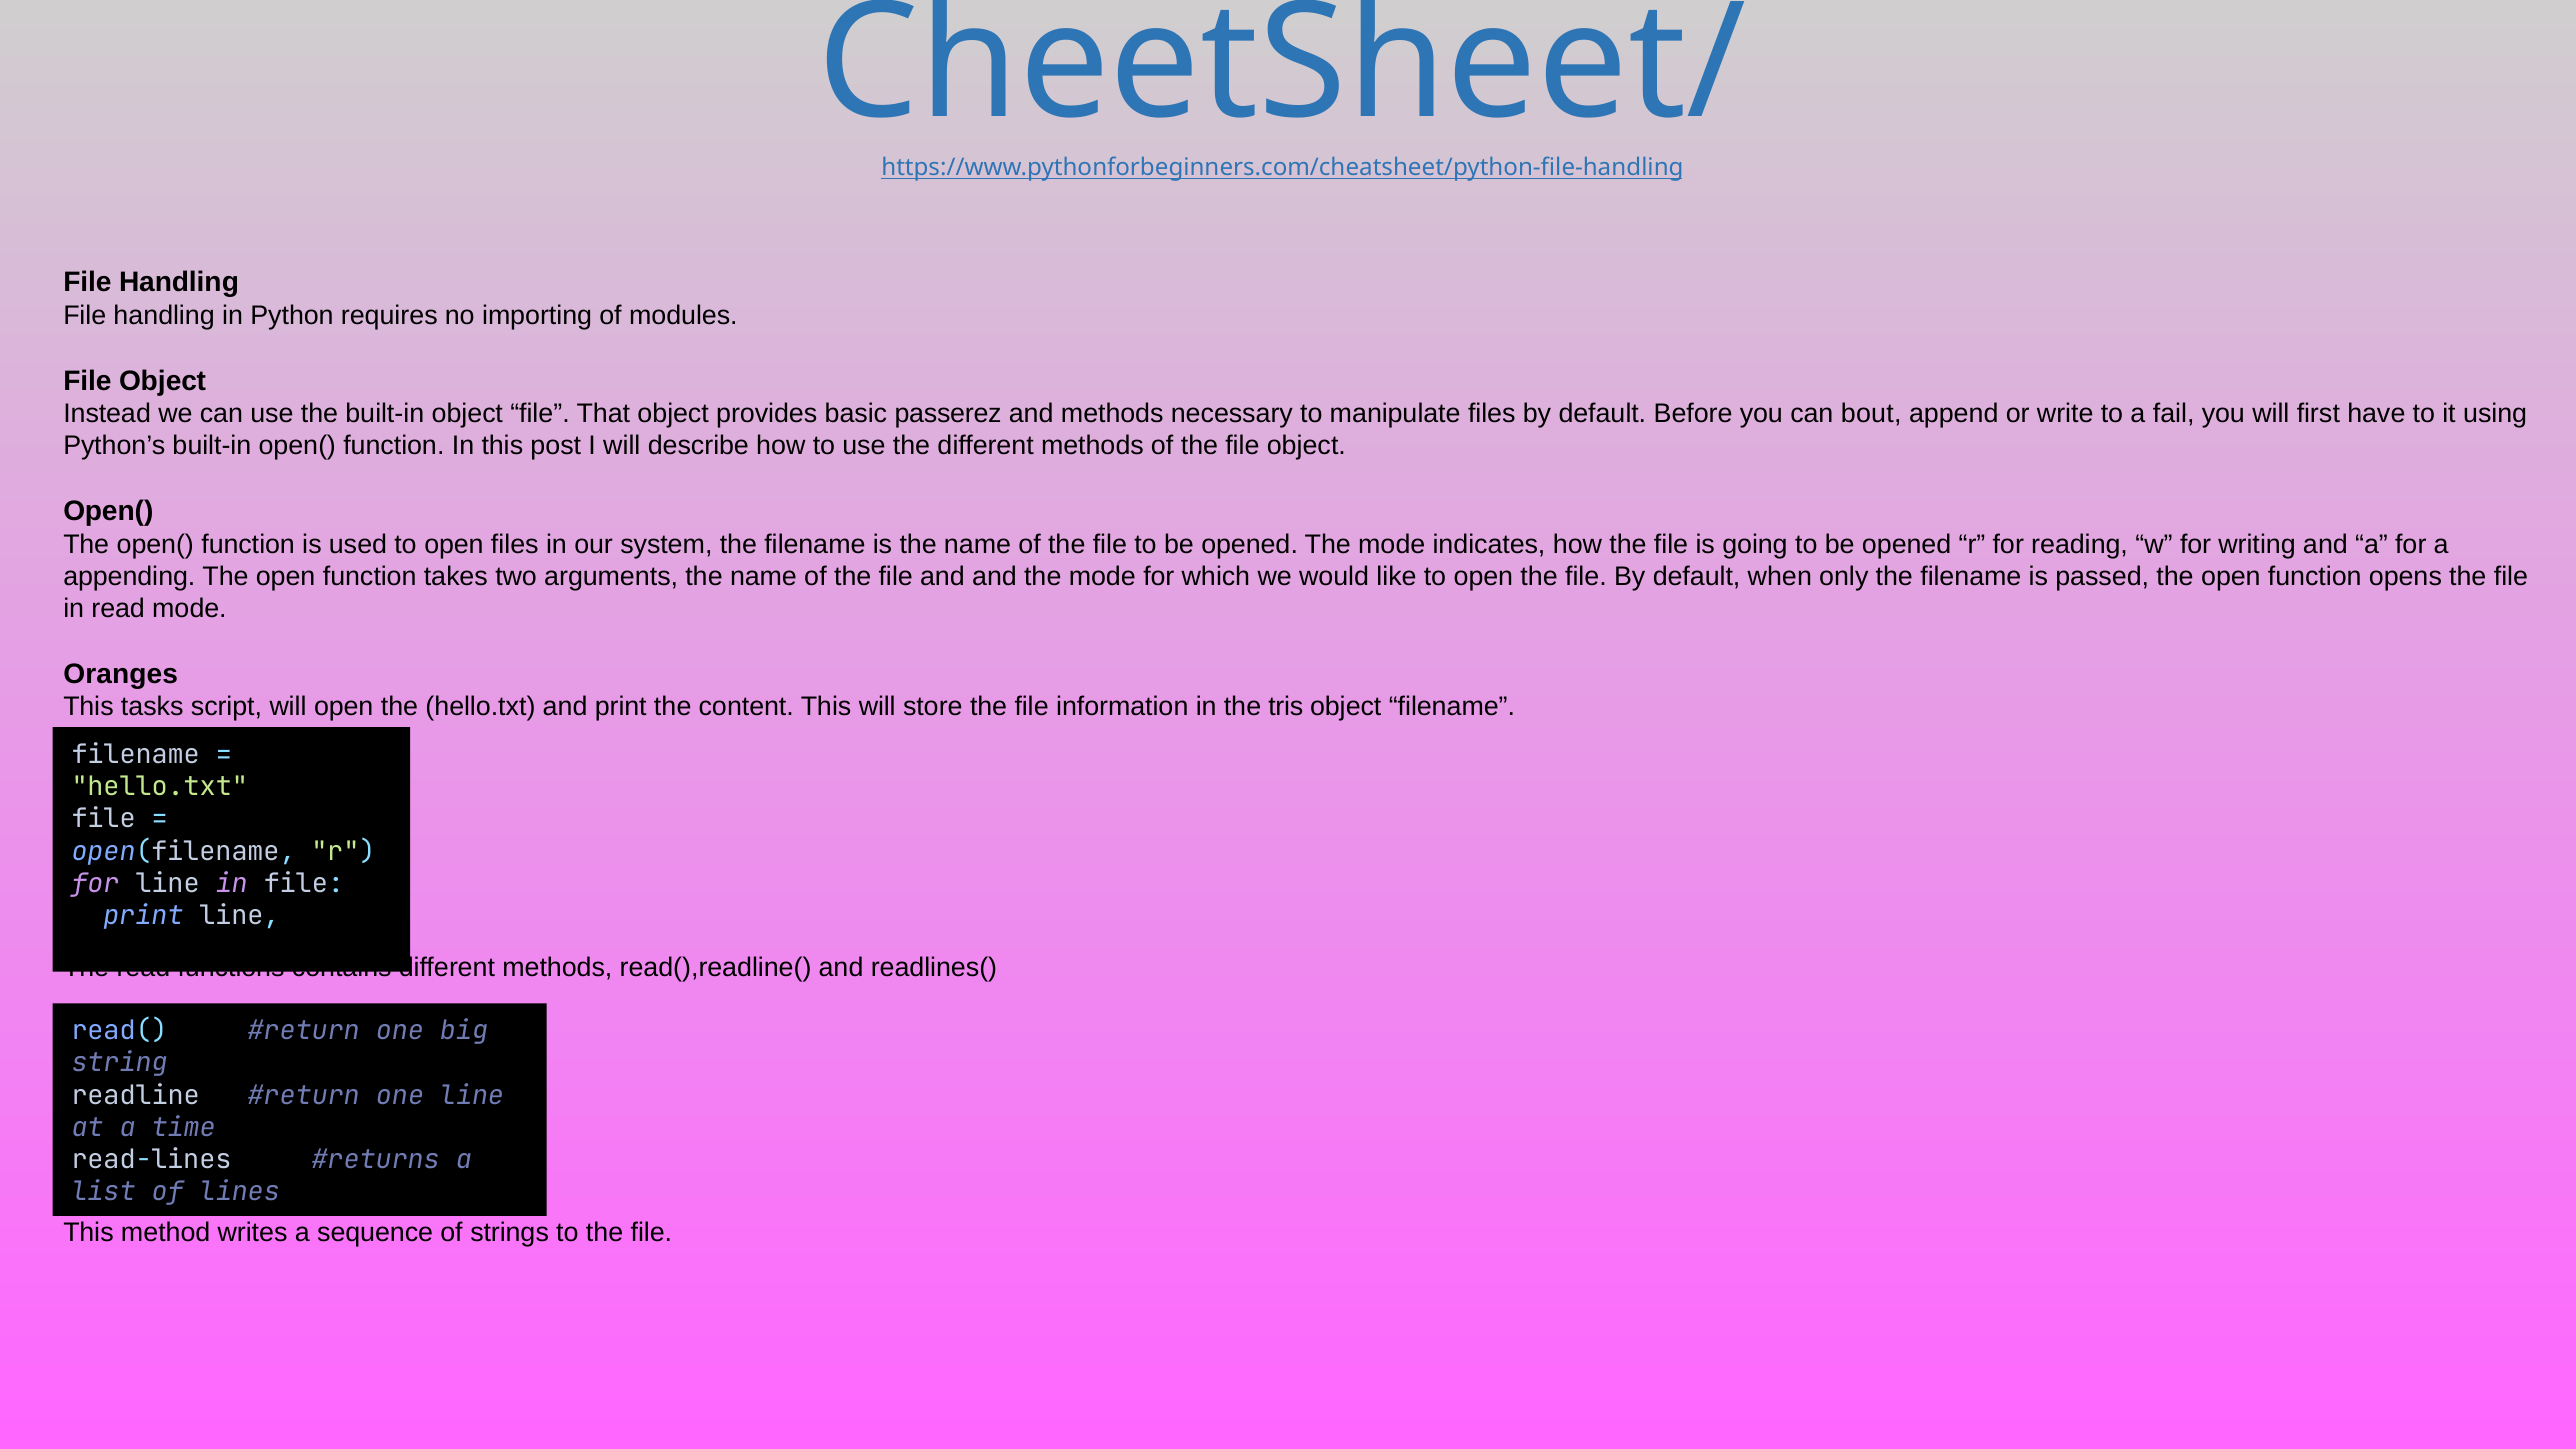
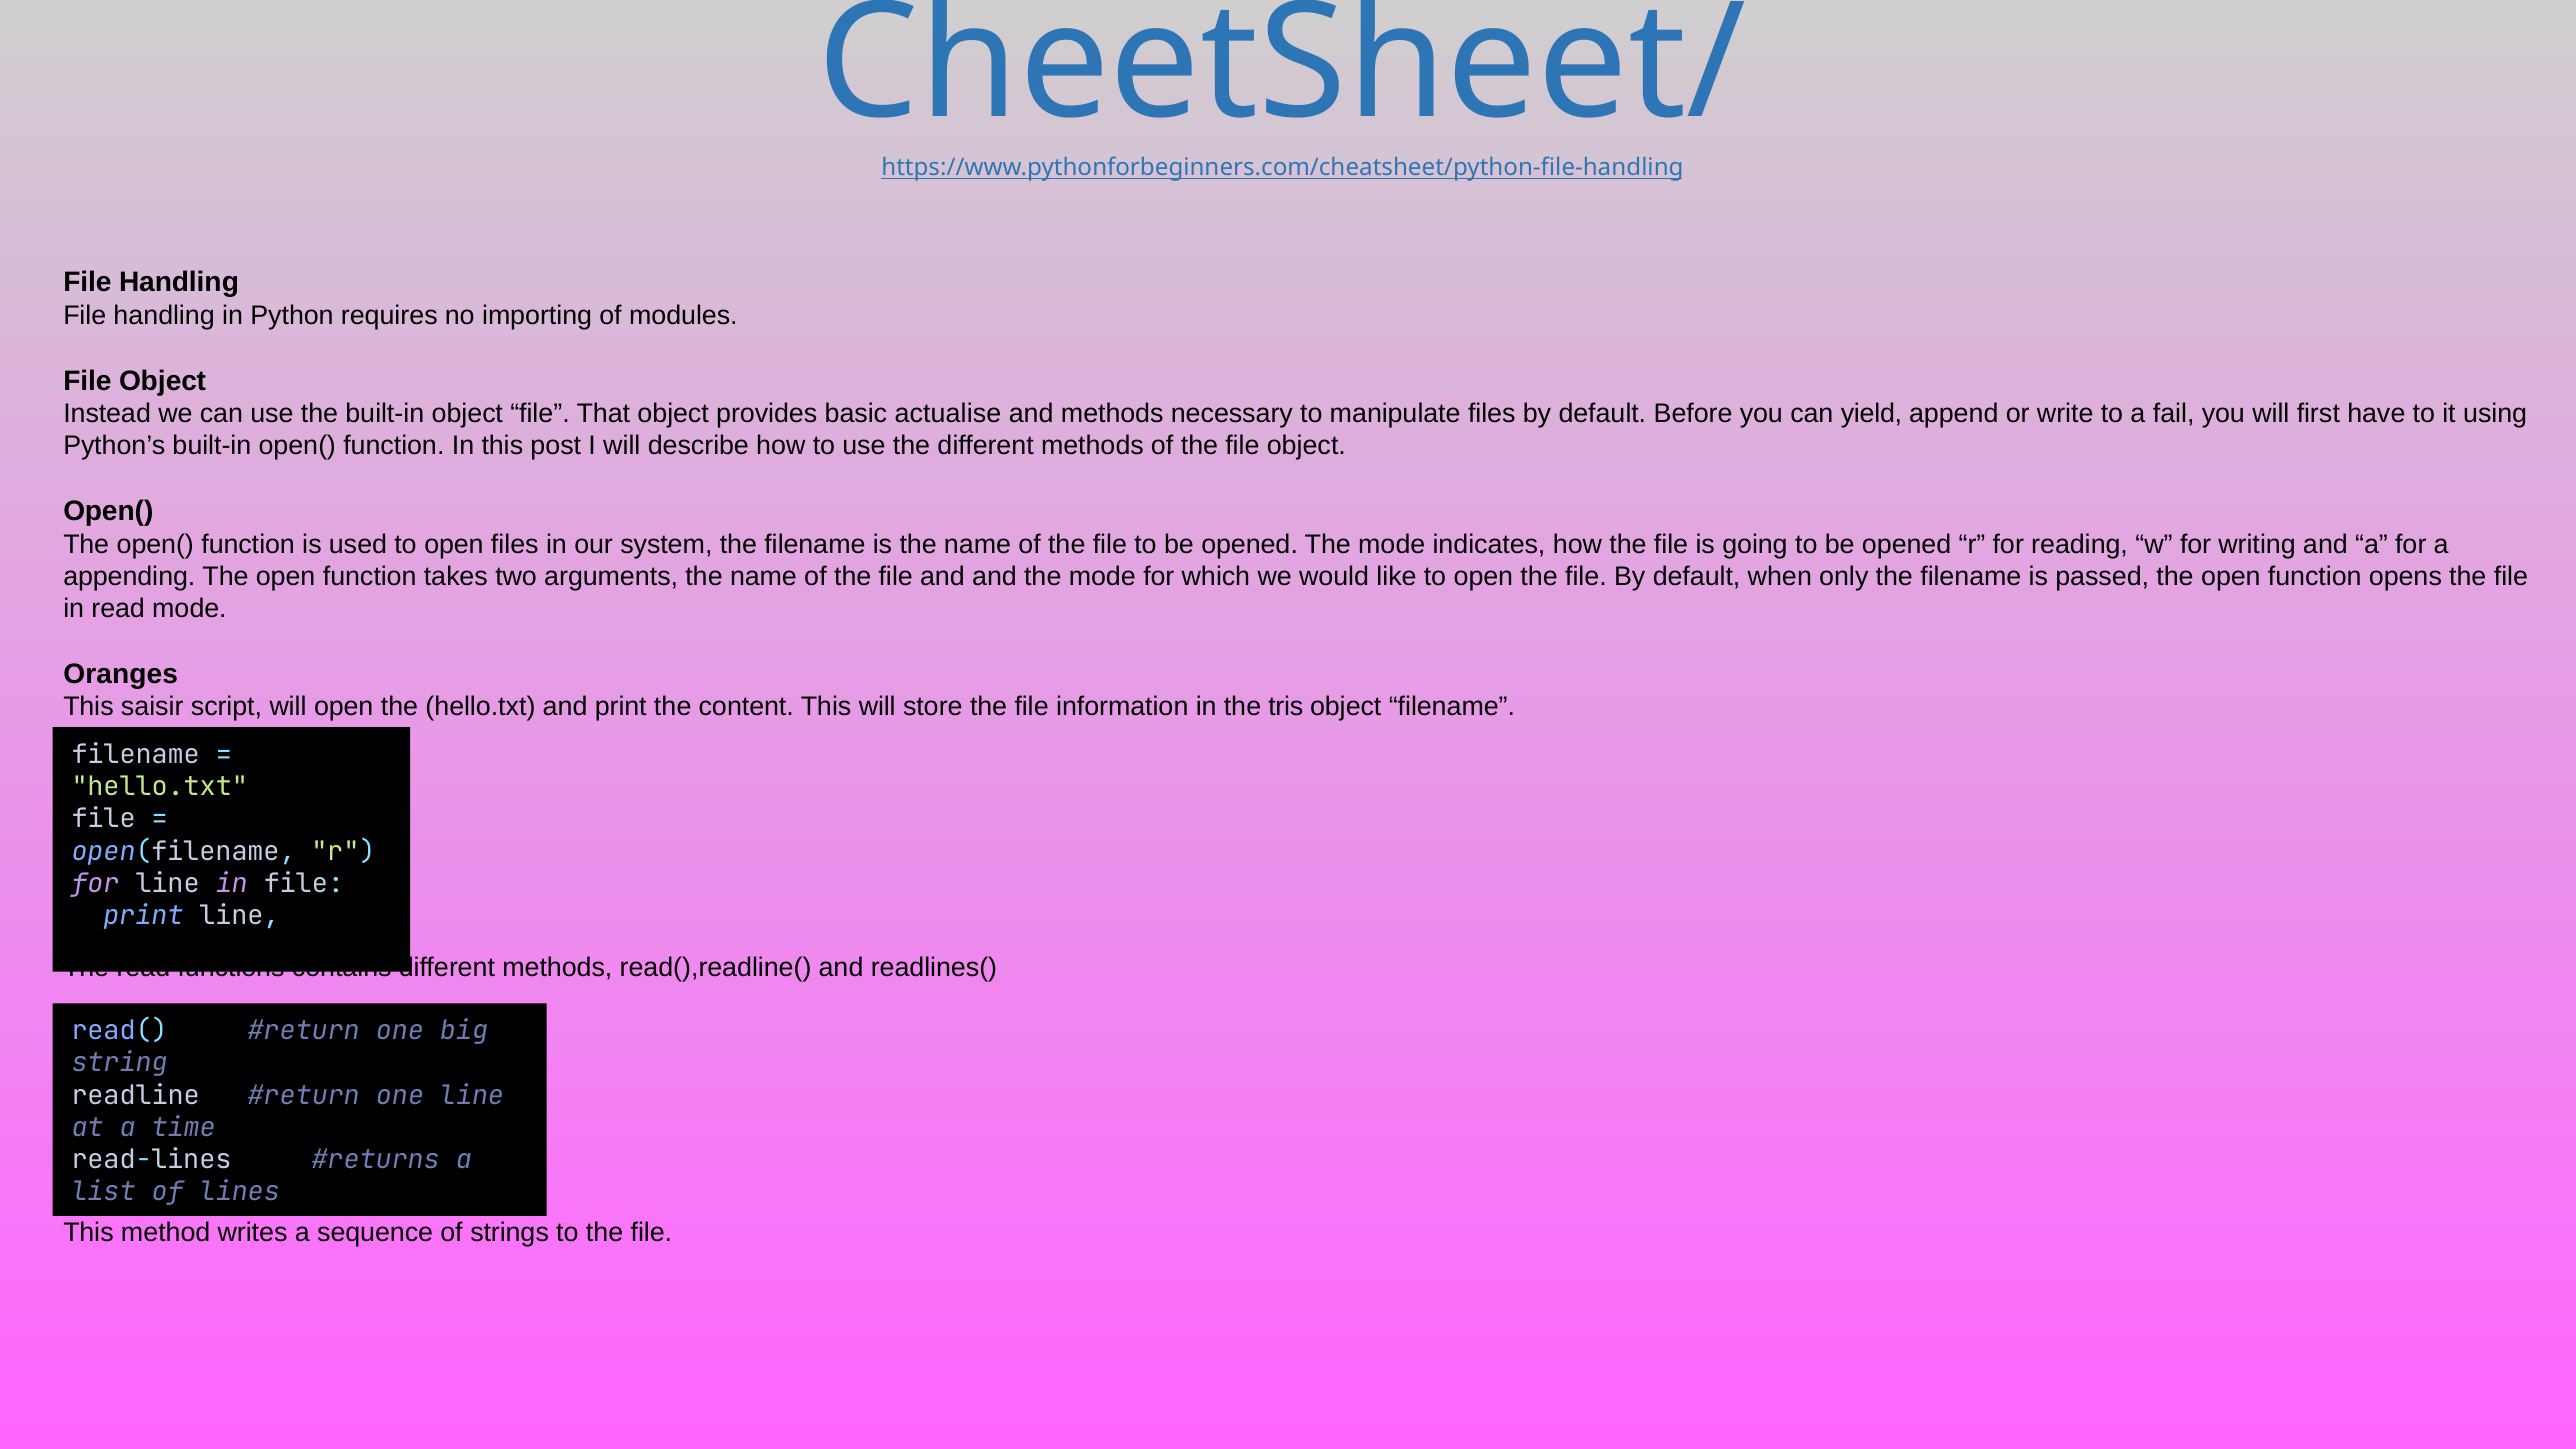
passerez: passerez -> actualise (948, 414)
bout: bout -> yield (1871, 414)
tasks: tasks -> saisir (152, 707)
